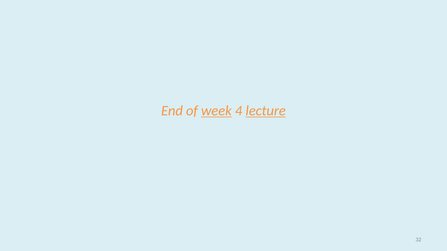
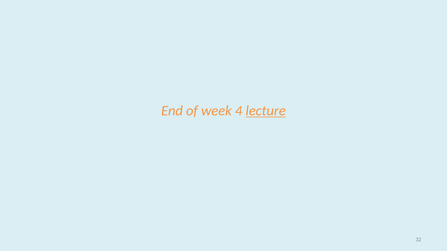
week underline: present -> none (216, 111)
